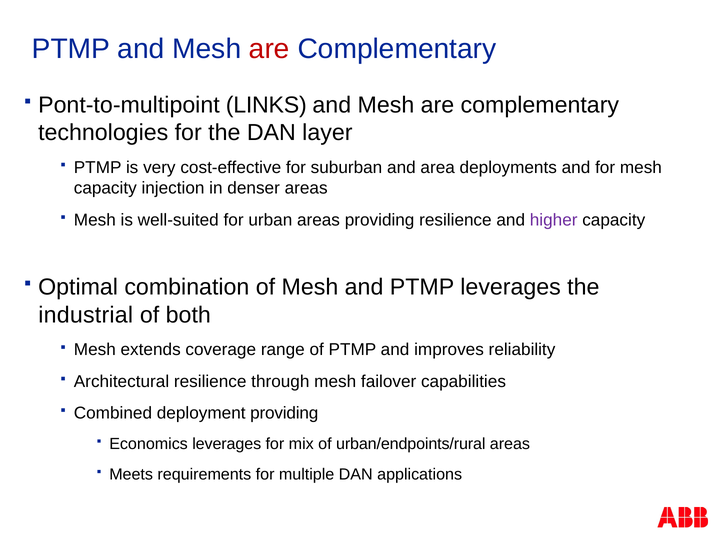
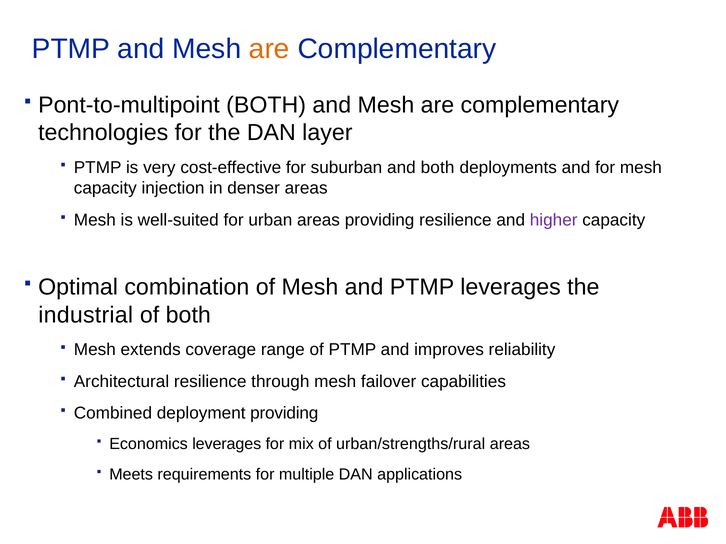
are colour: red -> orange (269, 49)
Pont-to-multipoint LINKS: LINKS -> BOTH (266, 105)
and area: area -> both (438, 168)
urban/endpoints/rural: urban/endpoints/rural -> urban/strengths/rural (411, 444)
